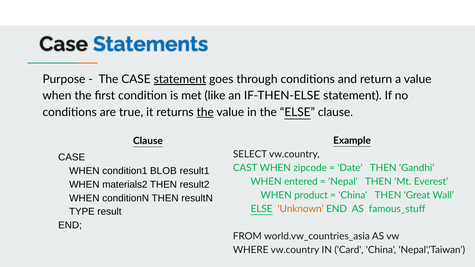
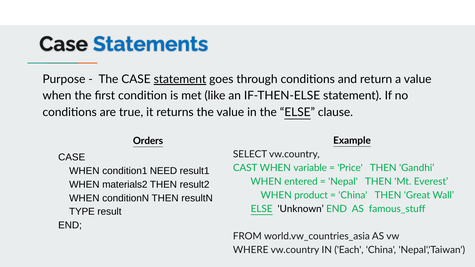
the underline: present -> none (205, 112)
Clause: Clause -> Orders (148, 141)
zipcode: zipcode -> variable (310, 168)
Date: Date -> Price (350, 168)
BLOB: BLOB -> NEED (163, 171)
Unknown colour: orange -> black (301, 209)
Card: Card -> Each (349, 250)
